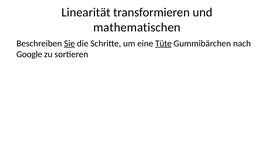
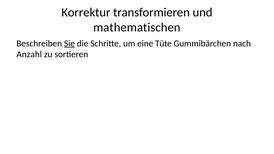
Linearität: Linearität -> Korrektur (86, 12)
Tüte underline: present -> none (163, 43)
Google: Google -> Anzahl (29, 54)
